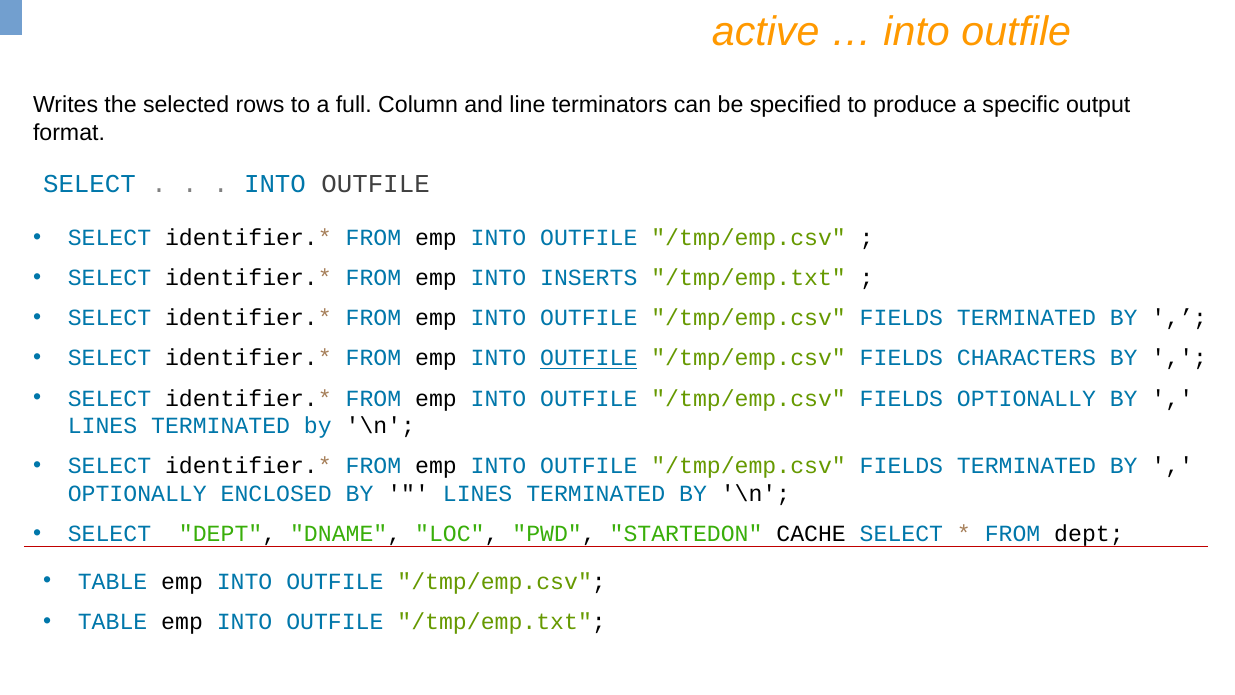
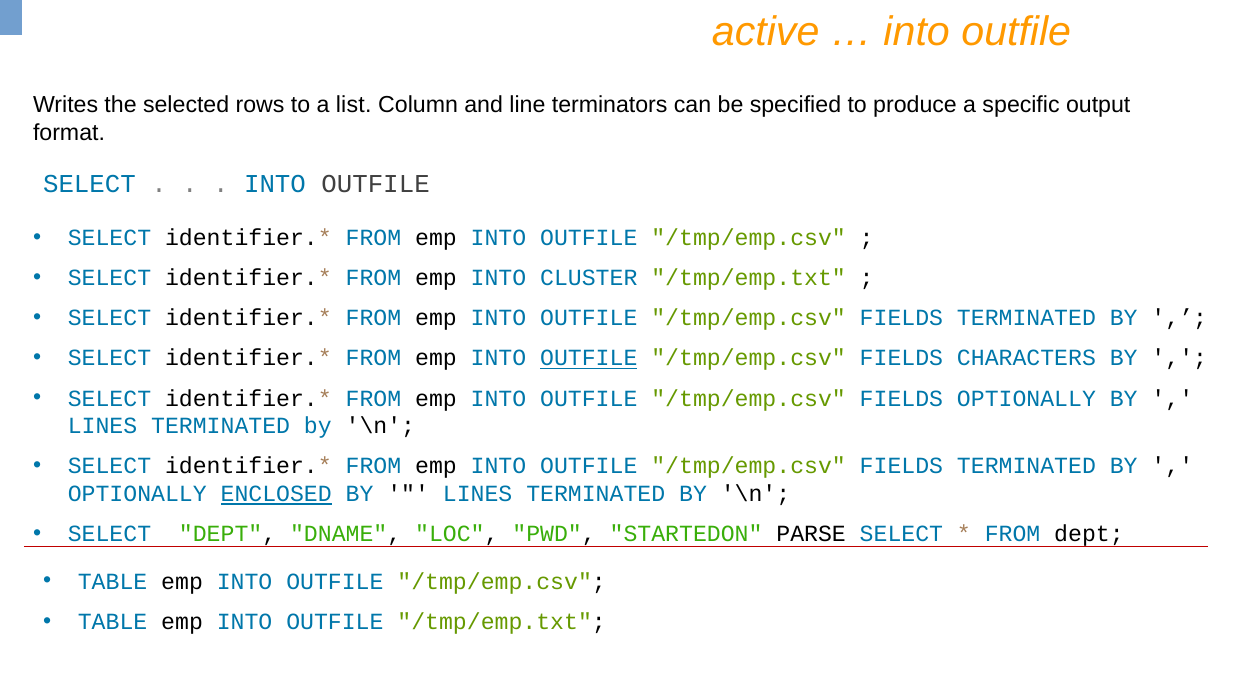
full: full -> list (354, 105)
INSERTS: INSERTS -> CLUSTER (589, 278)
ENCLOSED underline: none -> present (276, 494)
CACHE: CACHE -> PARSE (811, 534)
